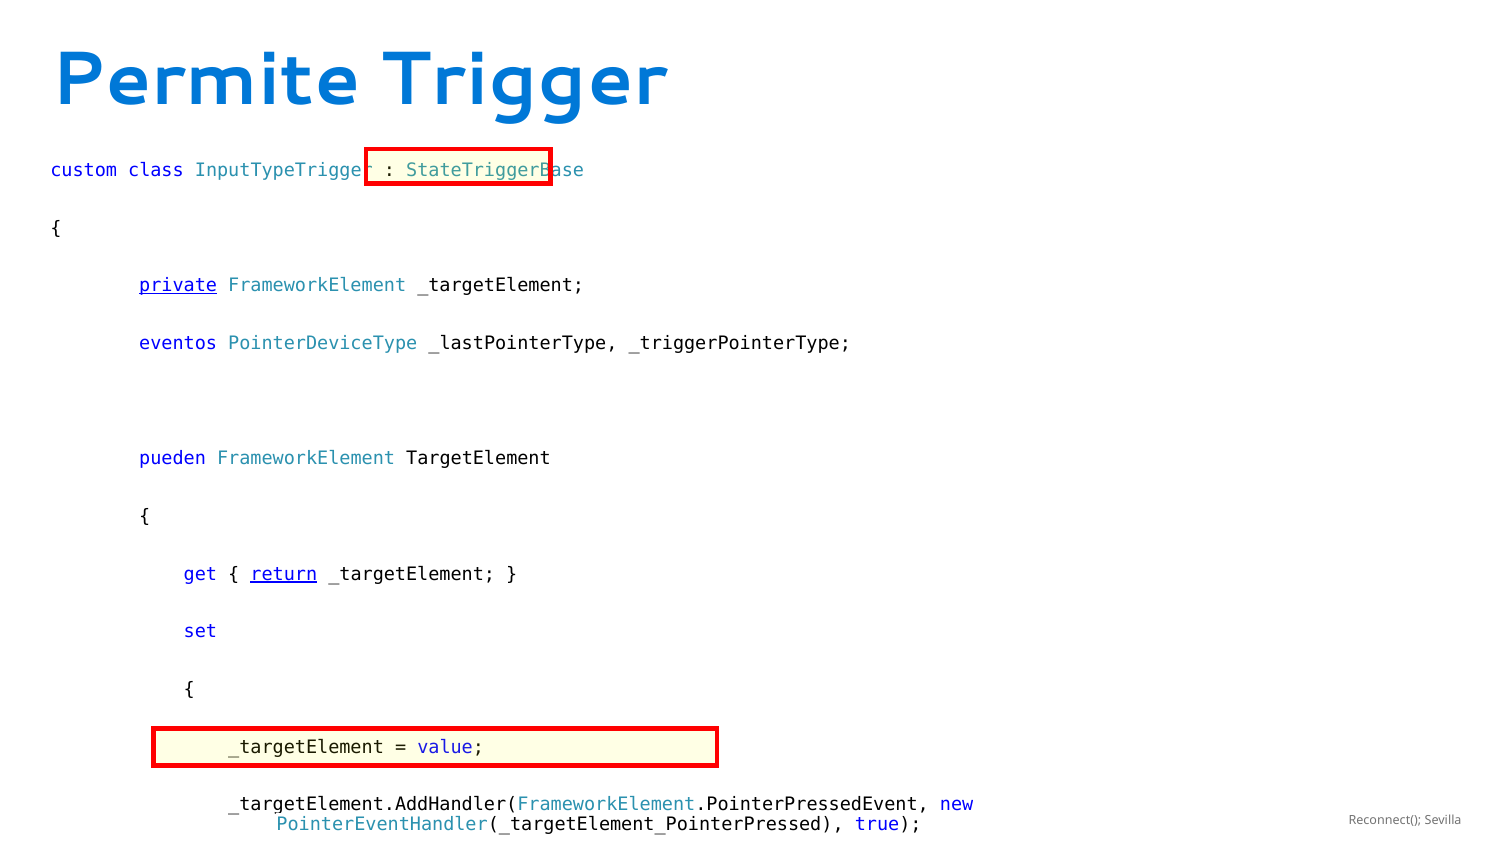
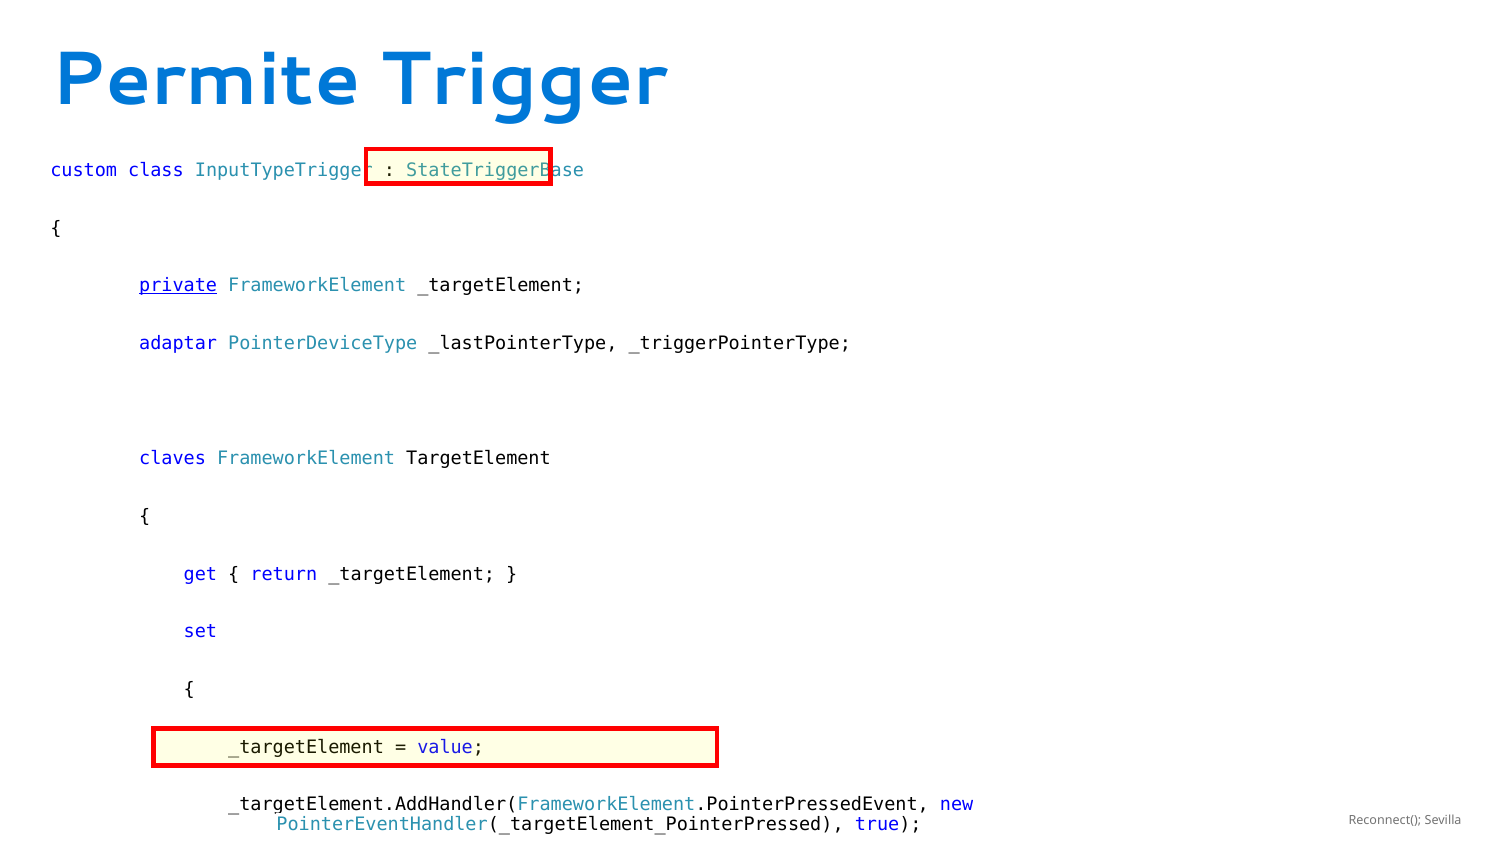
eventos: eventos -> adaptar (178, 344)
pueden: pueden -> claves (173, 459)
return underline: present -> none (284, 574)
